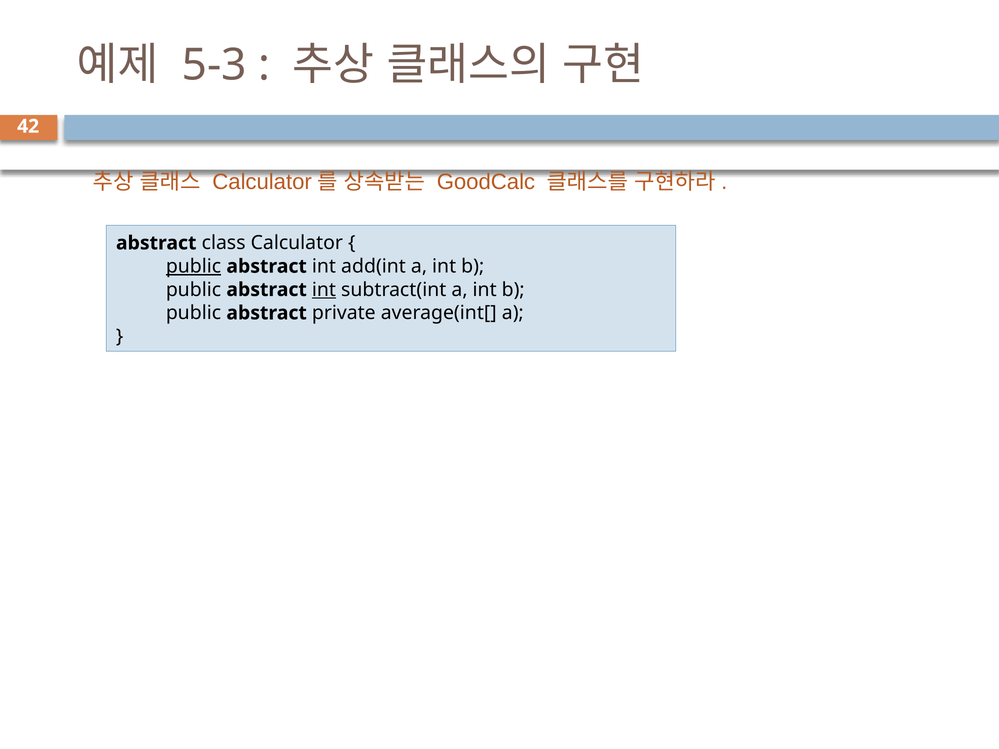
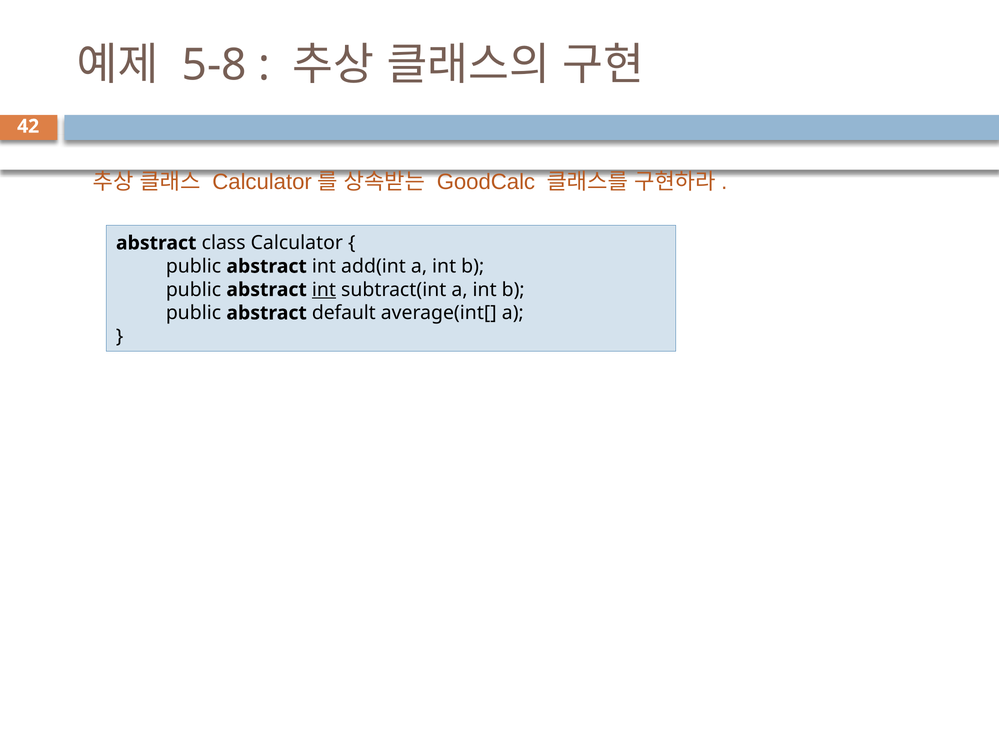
5-3: 5-3 -> 5-8 (214, 65)
public underline: present -> none (194, 266)
private: private -> default (344, 313)
